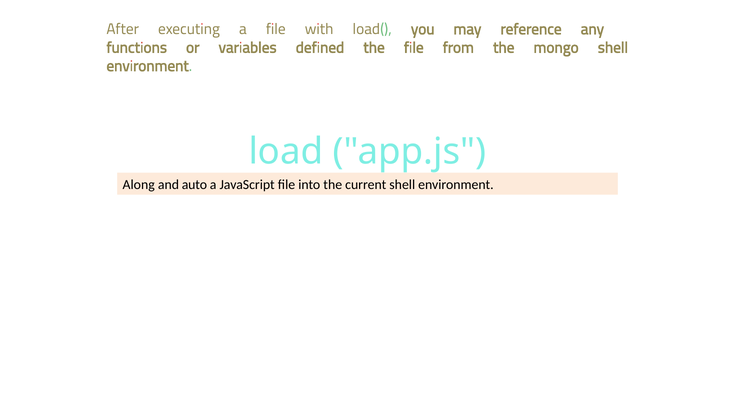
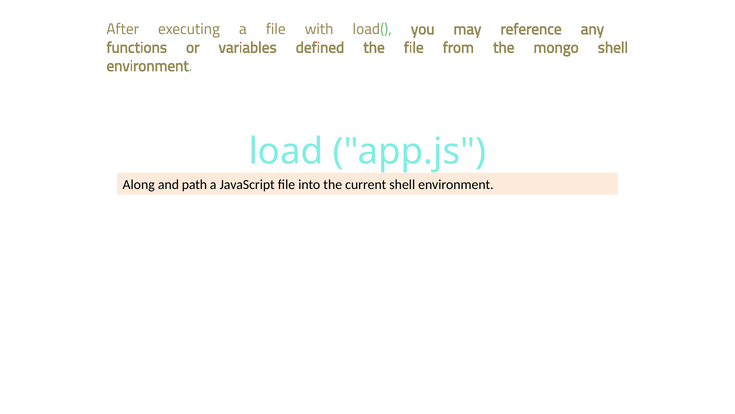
auto: auto -> path (194, 184)
